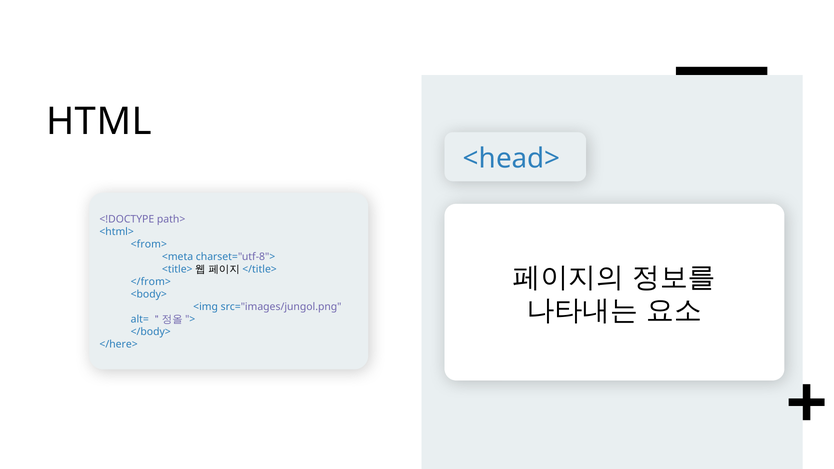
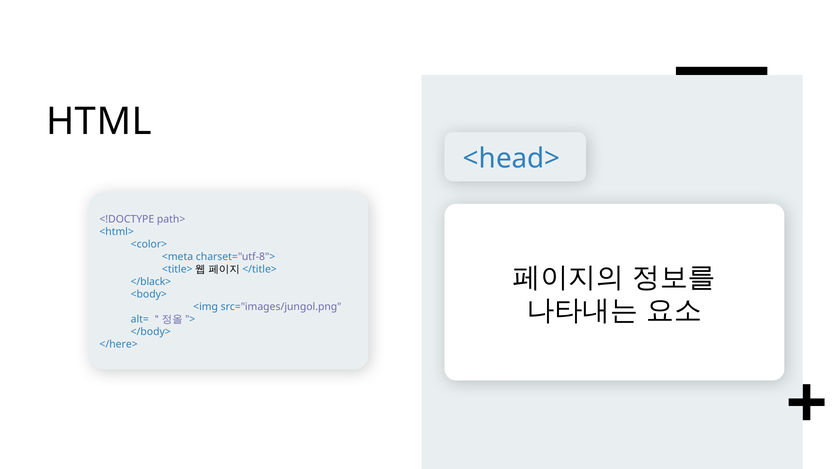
<from>: <from> -> <color> (149, 244)
</from>: </from> -> </black> (151, 282)
